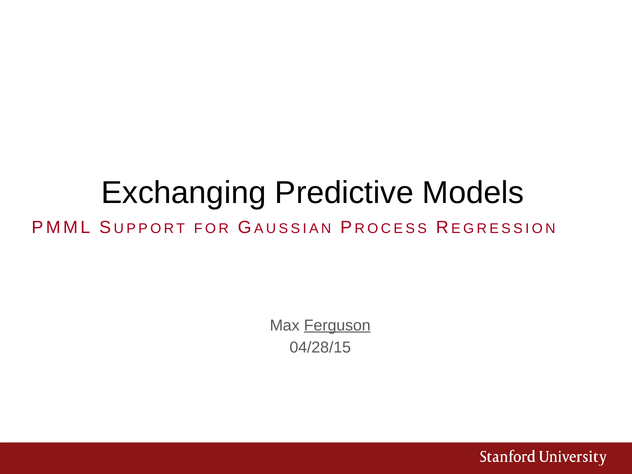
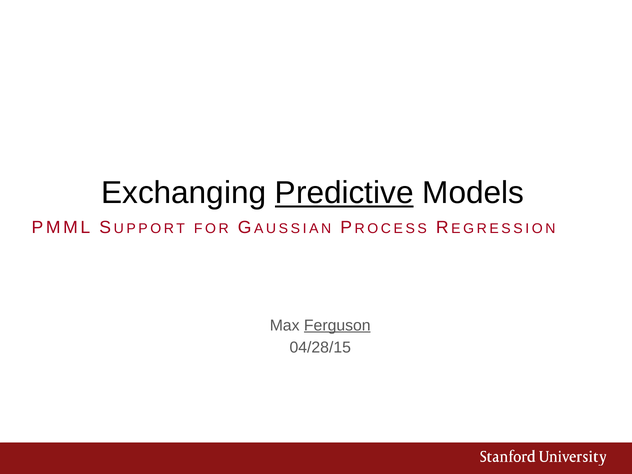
Predictive underline: none -> present (344, 193)
